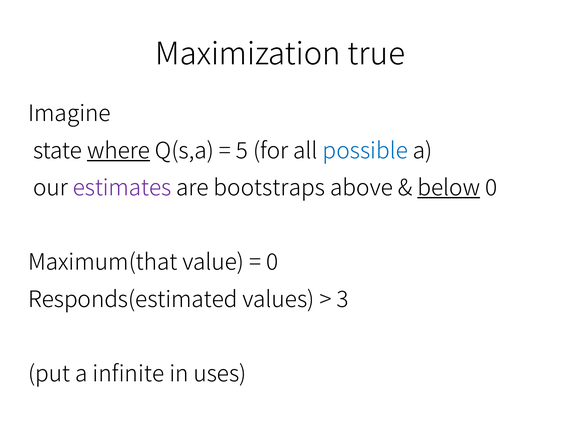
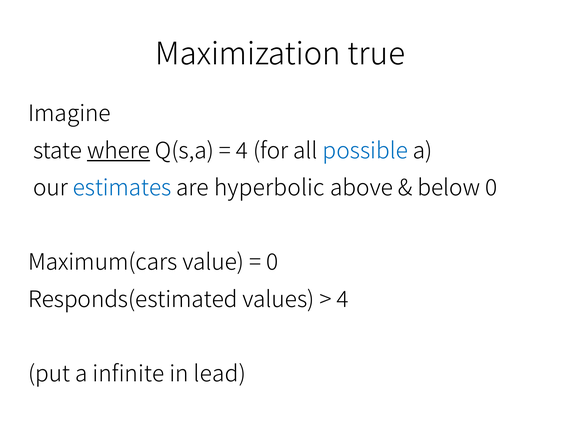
5: 5 -> 4 (242, 151)
estimates colour: purple -> blue (122, 188)
bootstraps: bootstraps -> hyperbolic (269, 188)
below underline: present -> none (449, 188)
Maximum(that: Maximum(that -> Maximum(cars (103, 262)
3: 3 -> 4 (343, 299)
uses: uses -> lead (220, 374)
